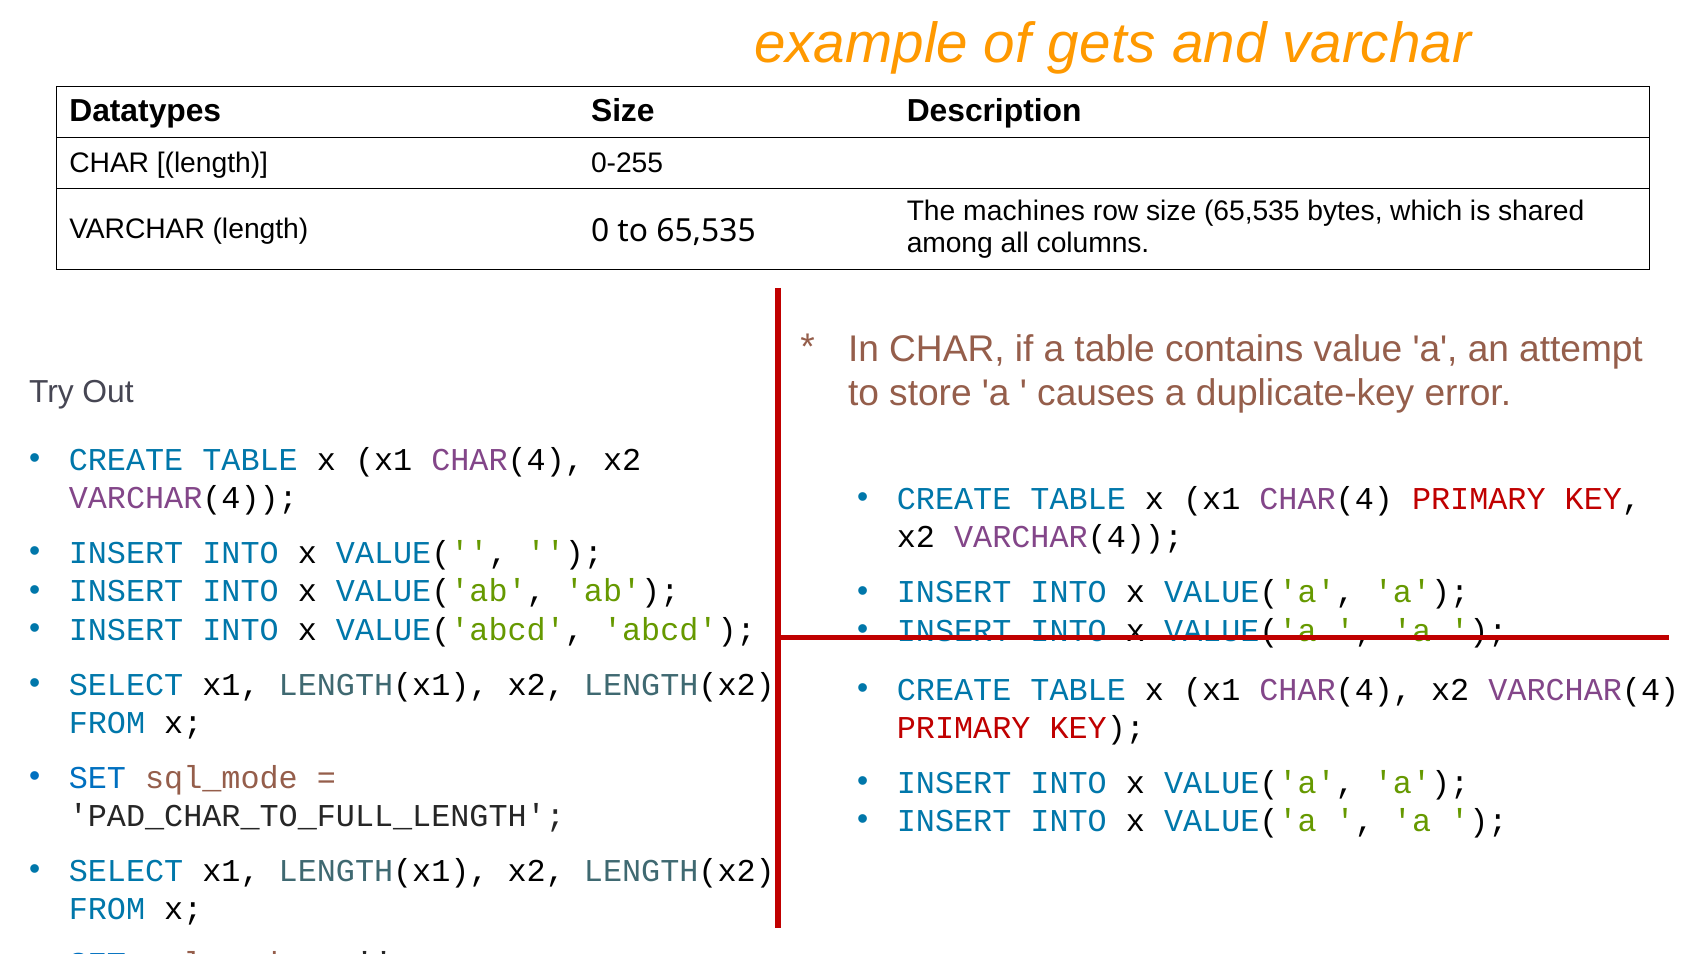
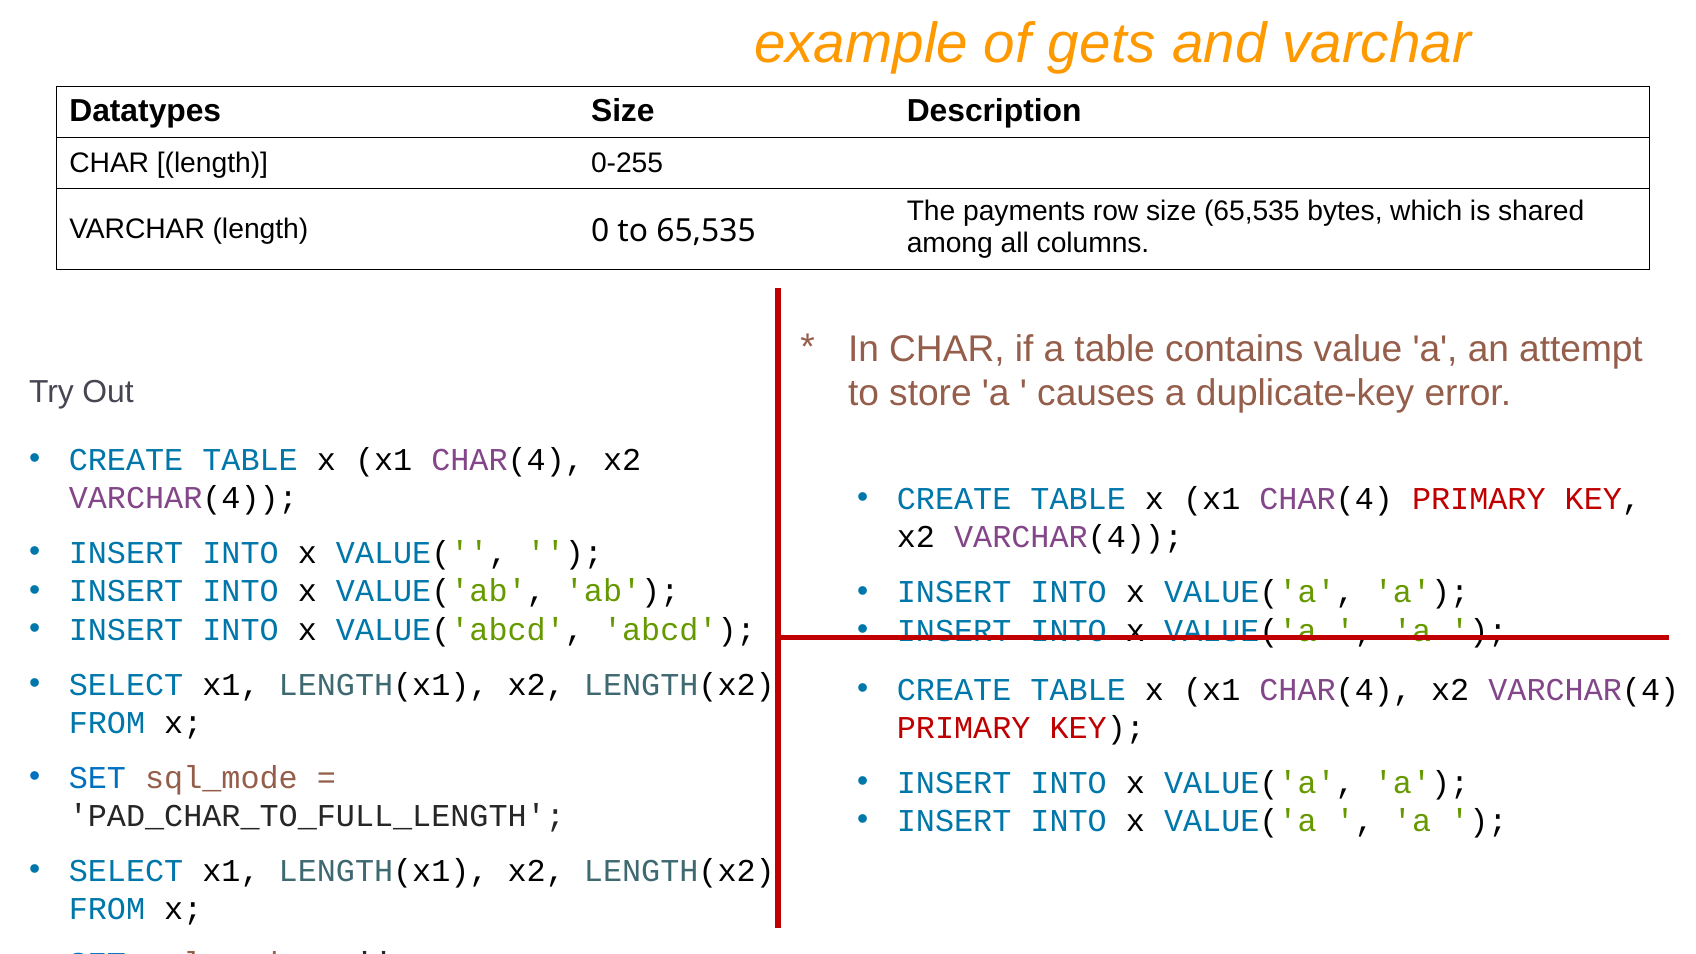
machines: machines -> payments (1024, 211)
